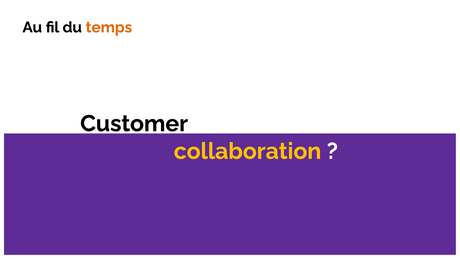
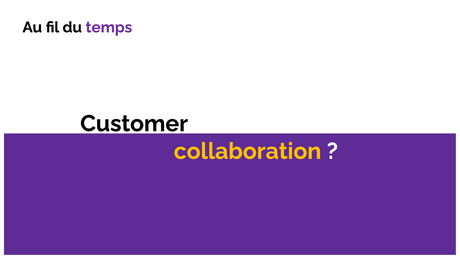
temps colour: orange -> purple (109, 27)
